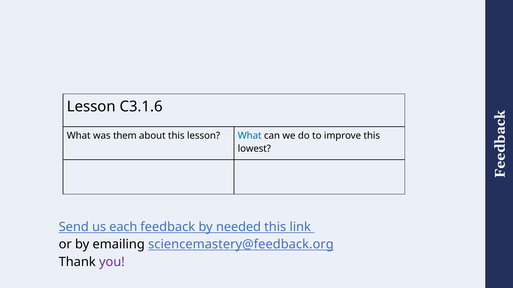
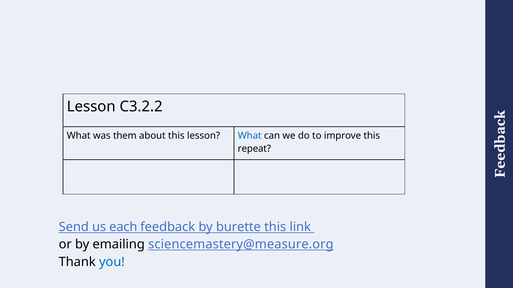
C3.1.6: C3.1.6 -> C3.2.2 (141, 107)
lowest: lowest -> repeat (254, 149)
needed: needed -> burette (238, 227)
sciencemastery@feedback.org: sciencemastery@feedback.org -> sciencemastery@measure.org (241, 245)
you colour: purple -> blue (112, 262)
